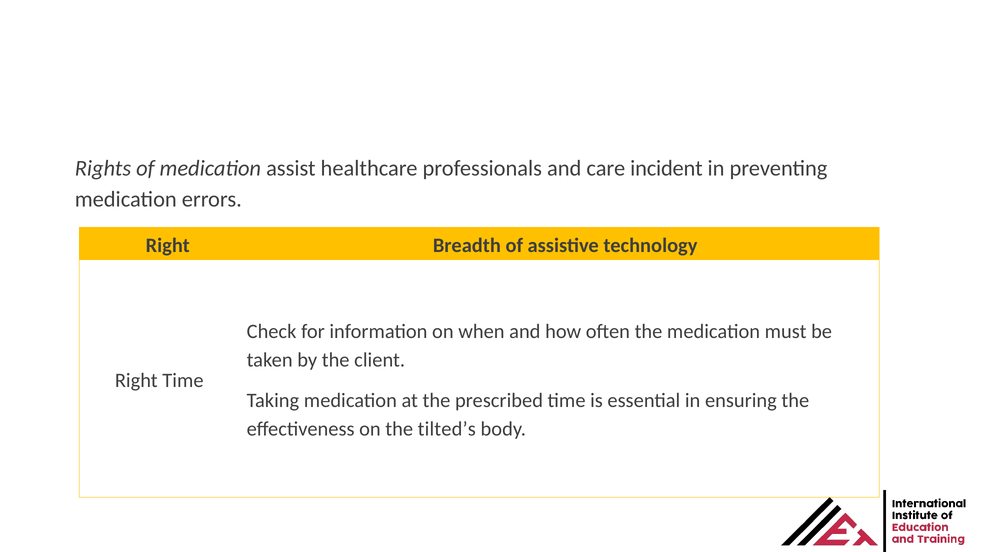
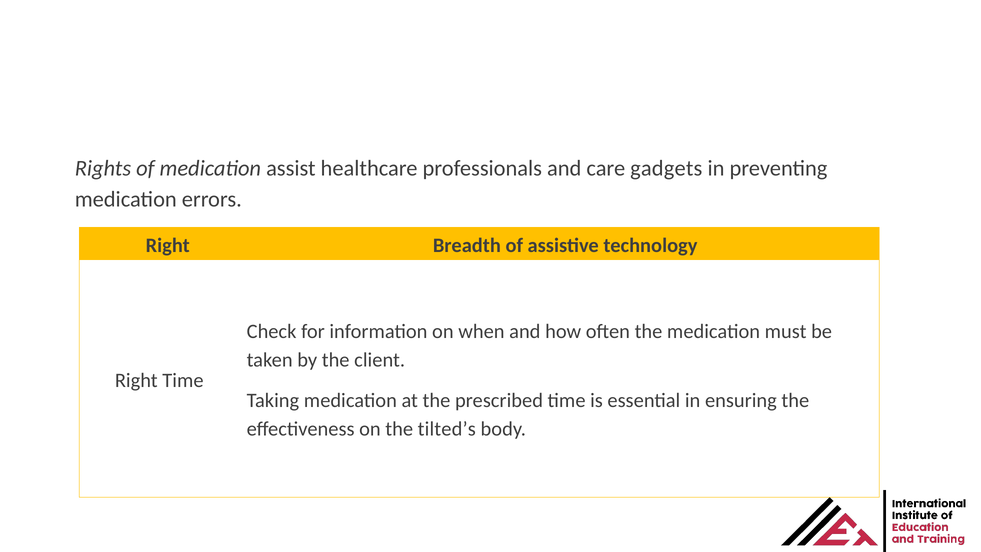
incident: incident -> gadgets (666, 168)
